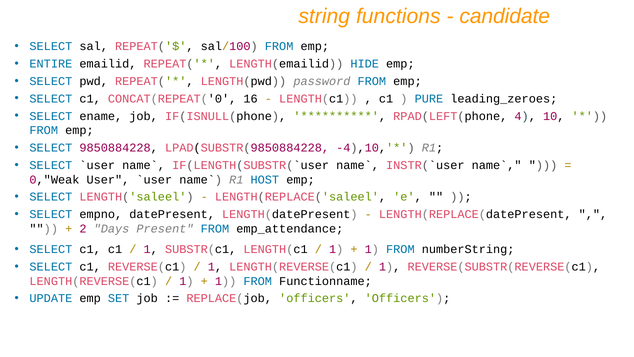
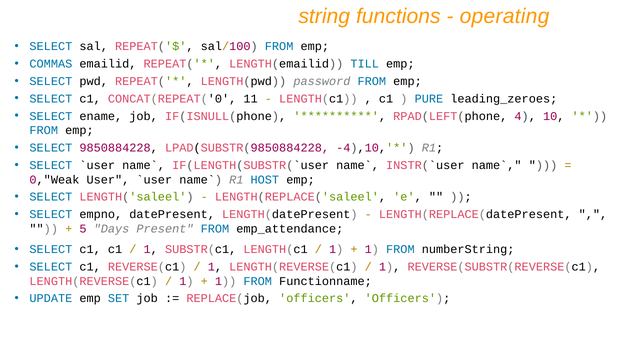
candidate: candidate -> operating (505, 17)
ENTIRE: ENTIRE -> COMMAS (51, 64)
HIDE: HIDE -> TILL (365, 64)
16: 16 -> 11 (251, 99)
2: 2 -> 5 (83, 229)
